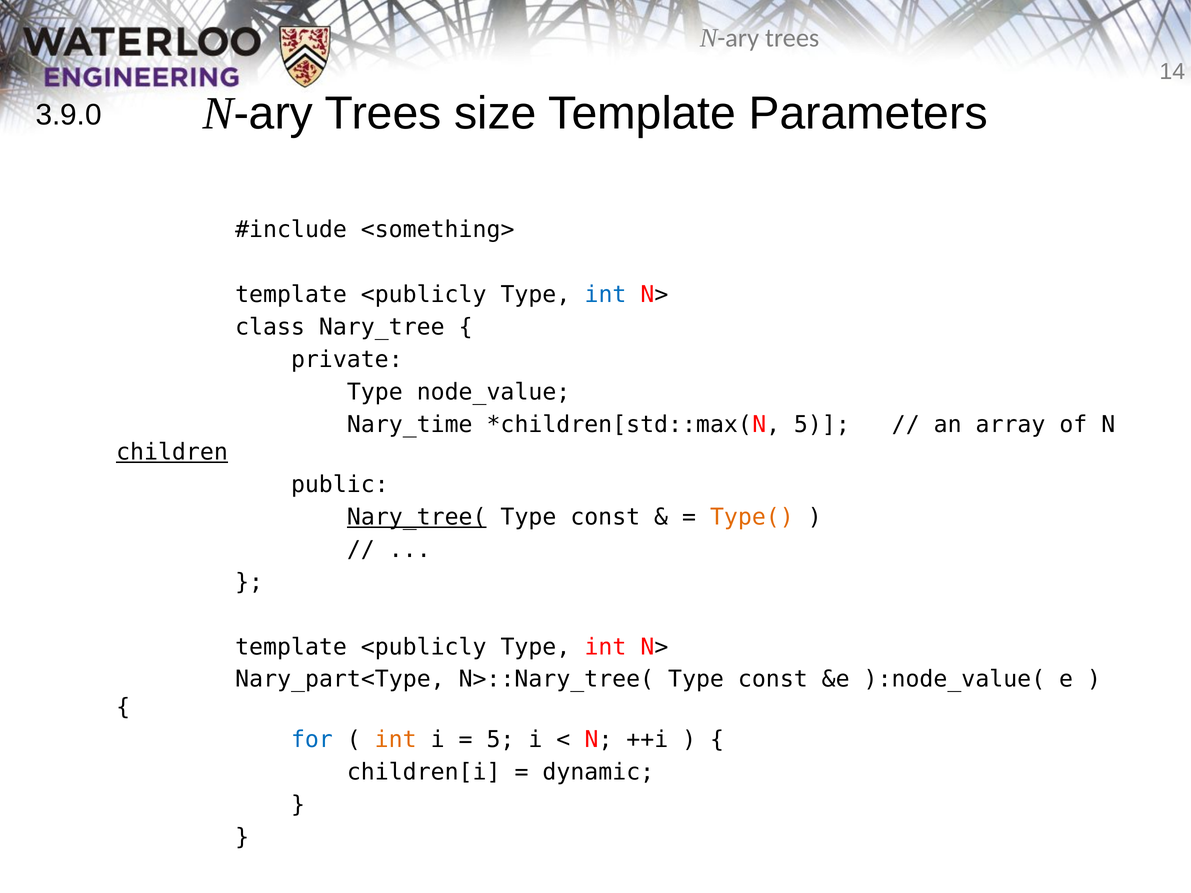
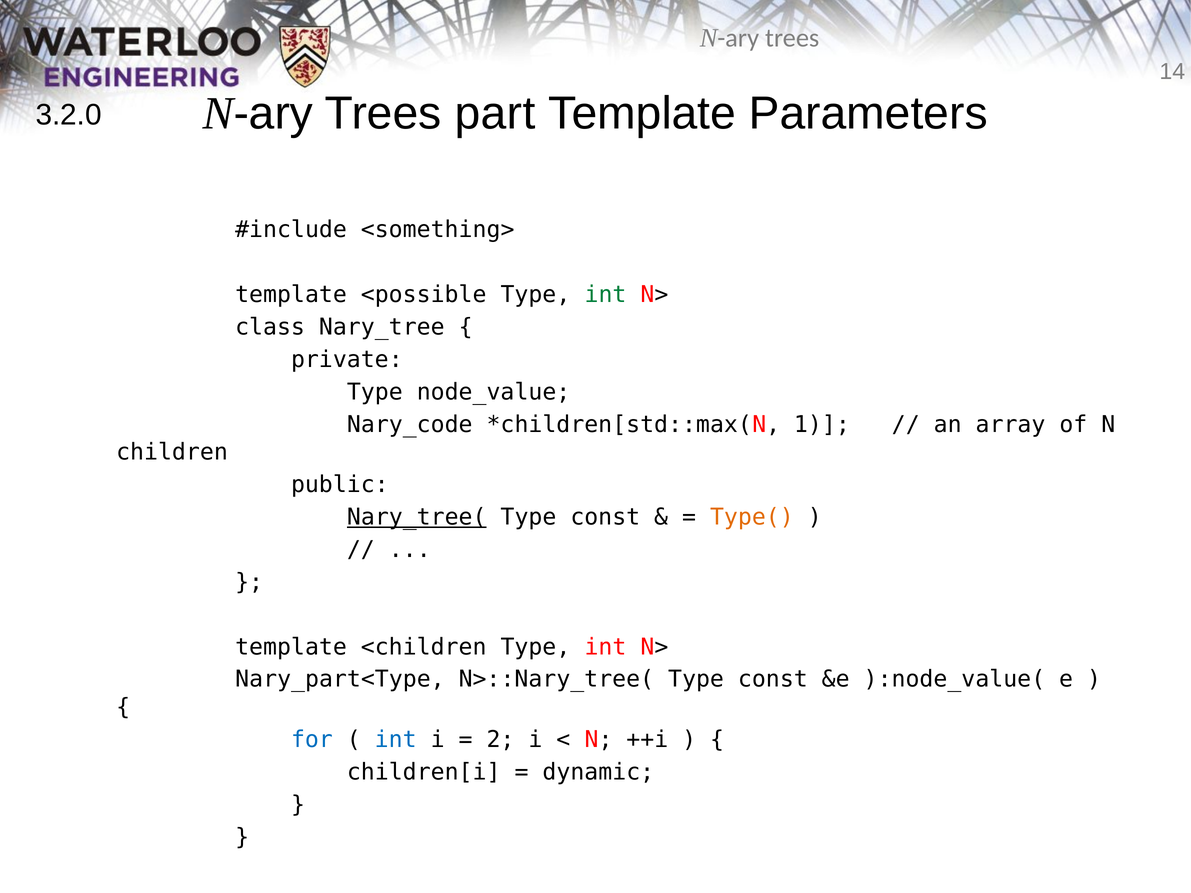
size: size -> part (495, 113)
3.9.0: 3.9.0 -> 3.2.0 (69, 115)
<publicly: <publicly -> <possible (424, 295)
int colour: blue -> green (606, 295)
Nary_time: Nary_time -> Nary_code (410, 425)
5: 5 -> 1 (822, 425)
children underline: present -> none (172, 452)
<publicly: <publicly -> <children (424, 647)
int colour: orange -> blue (396, 740)
5: 5 -> 2 (500, 740)
